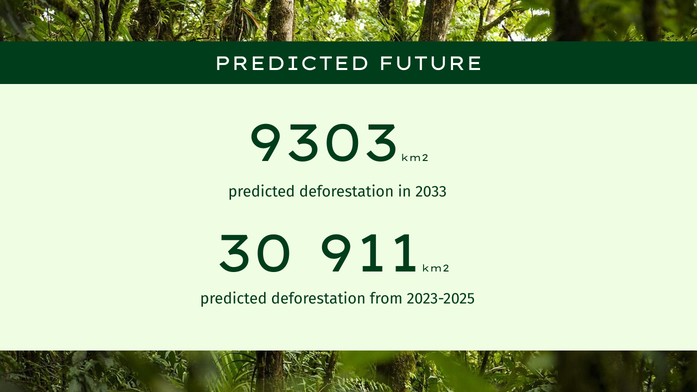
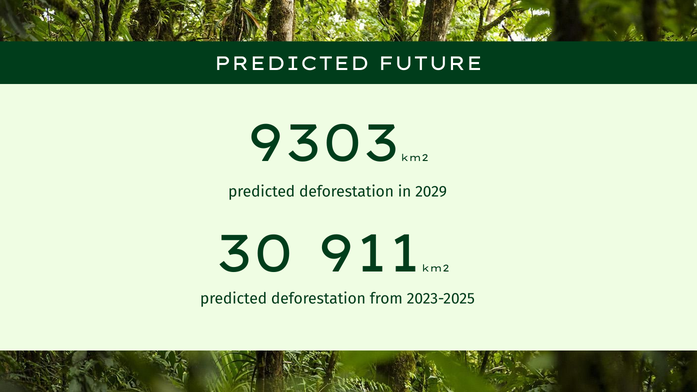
2033: 2033 -> 2029 (431, 192)
